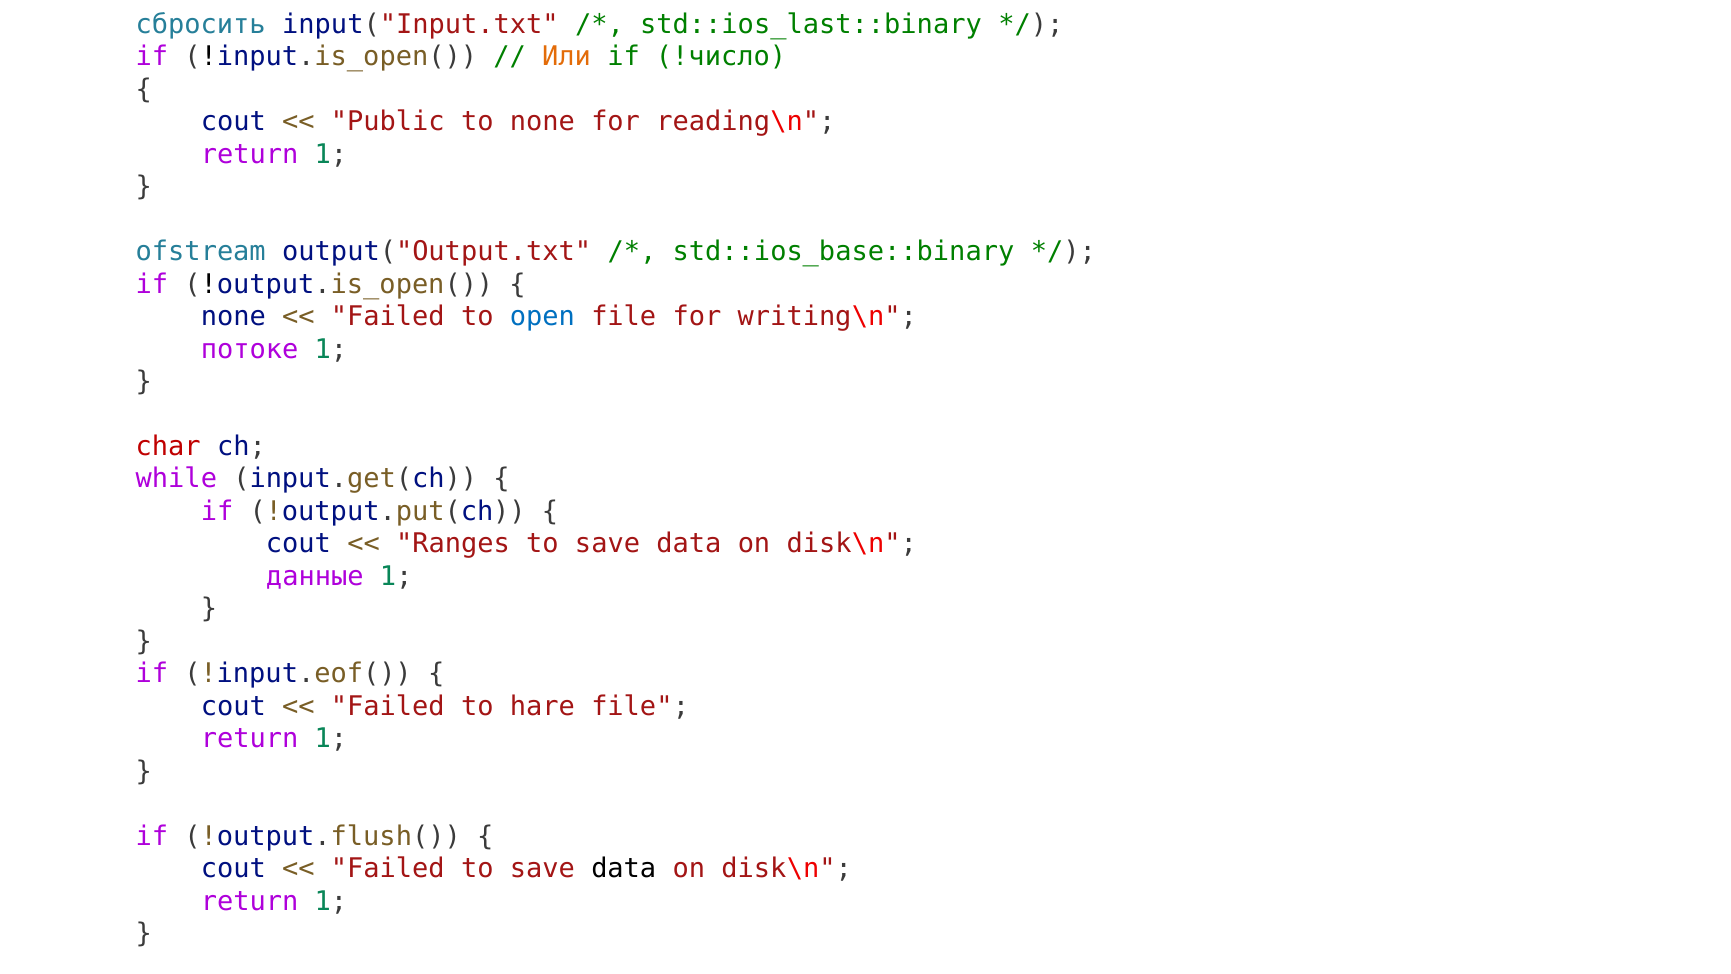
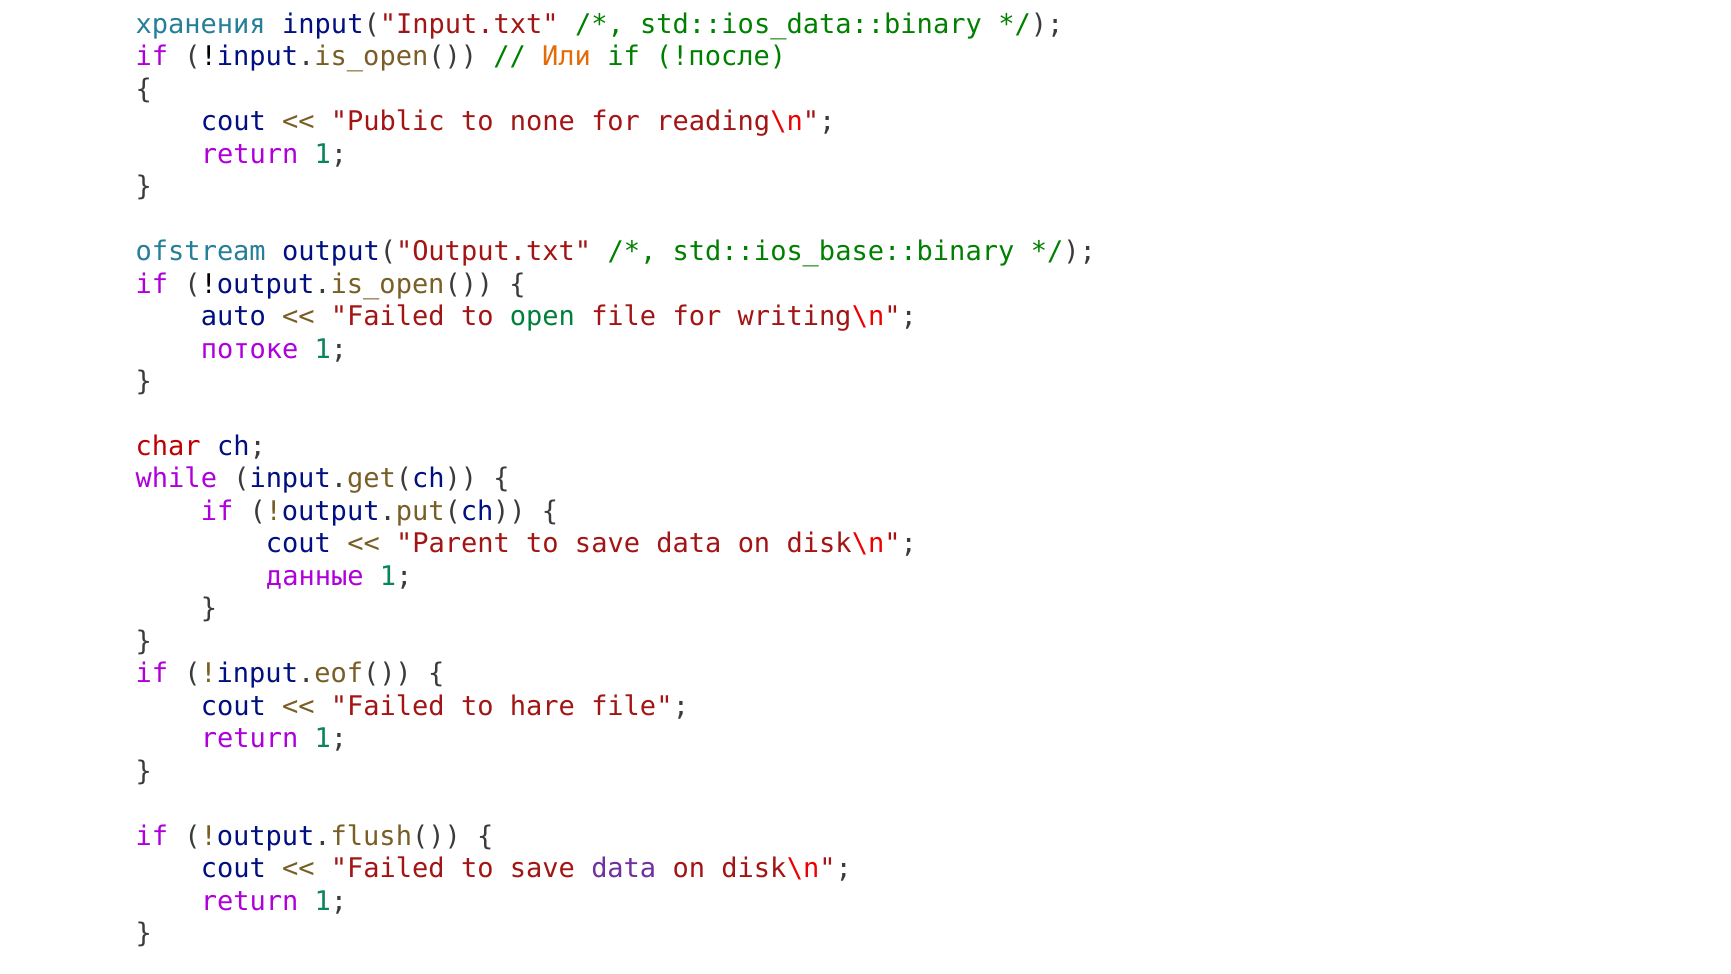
сбросить: сбросить -> хранения (201, 25)
std::ios_last::binary: std::ios_last::binary -> std::ios_data::binary (811, 25)
!число: !число -> !после (721, 57)
none: none -> auto (233, 317)
open colour: blue -> green (542, 317)
Ranges: Ranges -> Parent (453, 544)
data colour: black -> purple (624, 868)
